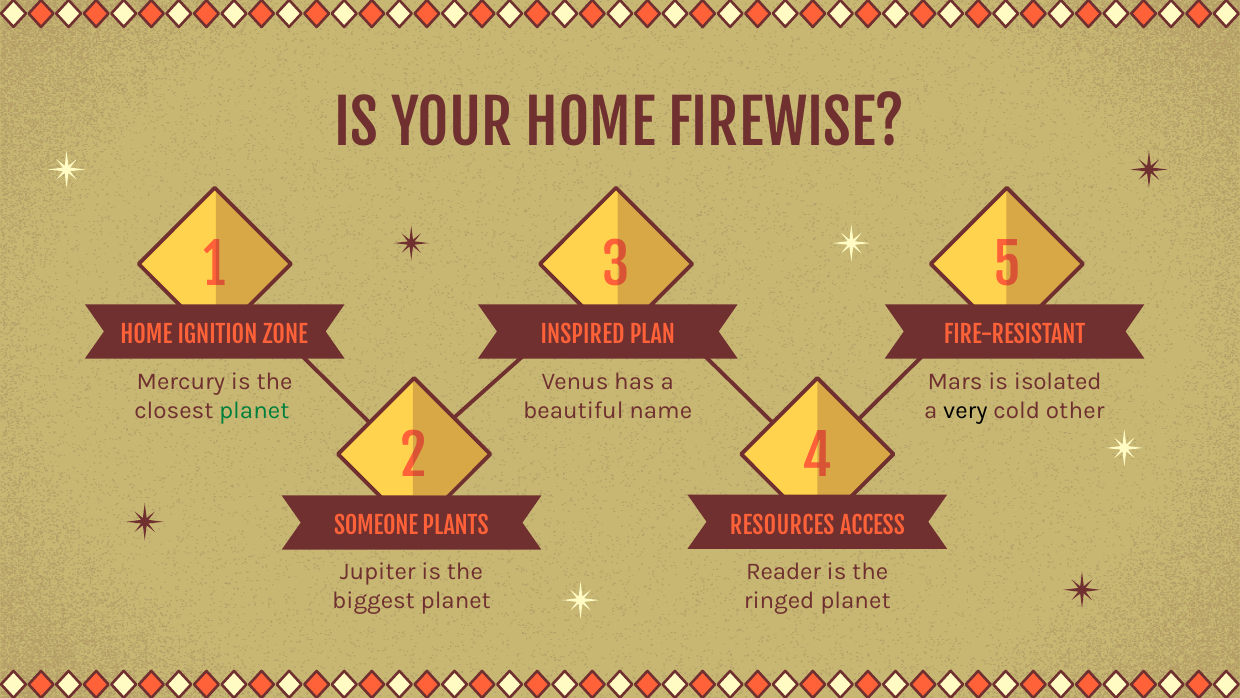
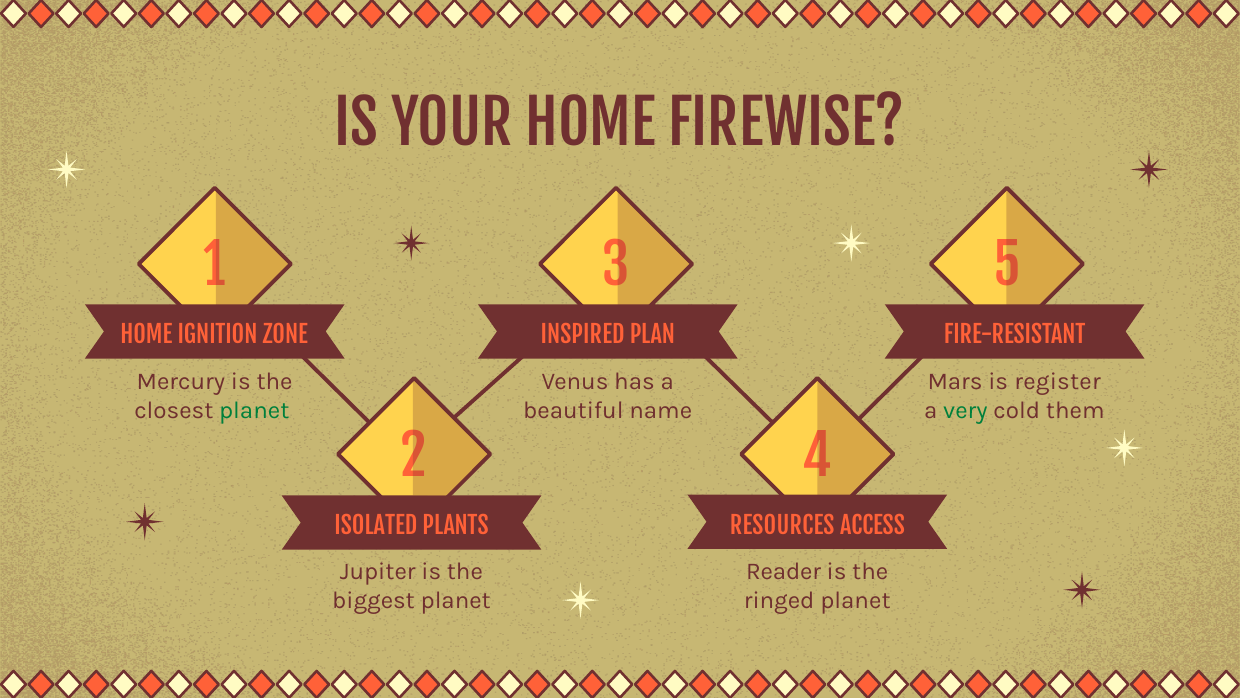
isolated: isolated -> register (1058, 382)
very colour: black -> green (965, 411)
other: other -> them (1075, 411)
SOMEONE: SOMEONE -> ISOLATED (376, 526)
